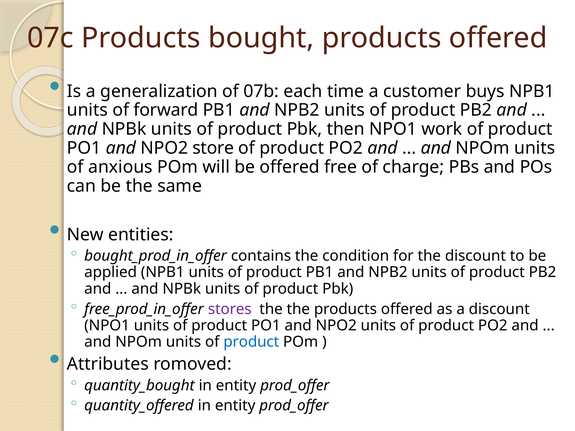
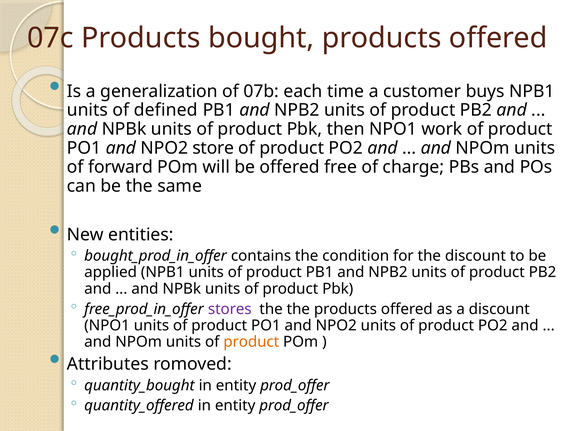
forward: forward -> defined (166, 110)
anxious: anxious -> forward (121, 167)
product colour: blue -> orange (251, 342)
